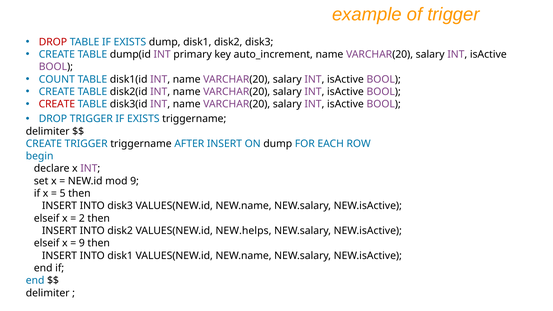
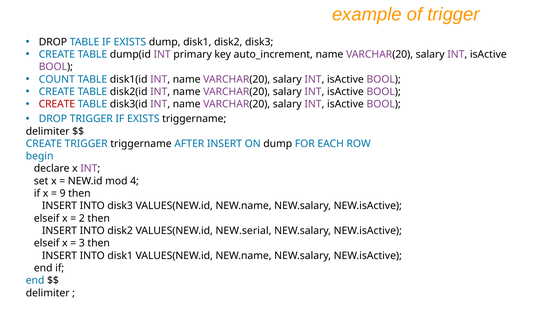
DROP colour: red -> black (53, 42)
mod 9: 9 -> 4 (135, 181)
5: 5 -> 9 (63, 193)
NEW.helps: NEW.helps -> NEW.serial (244, 231)
9: 9 -> 3 (82, 243)
